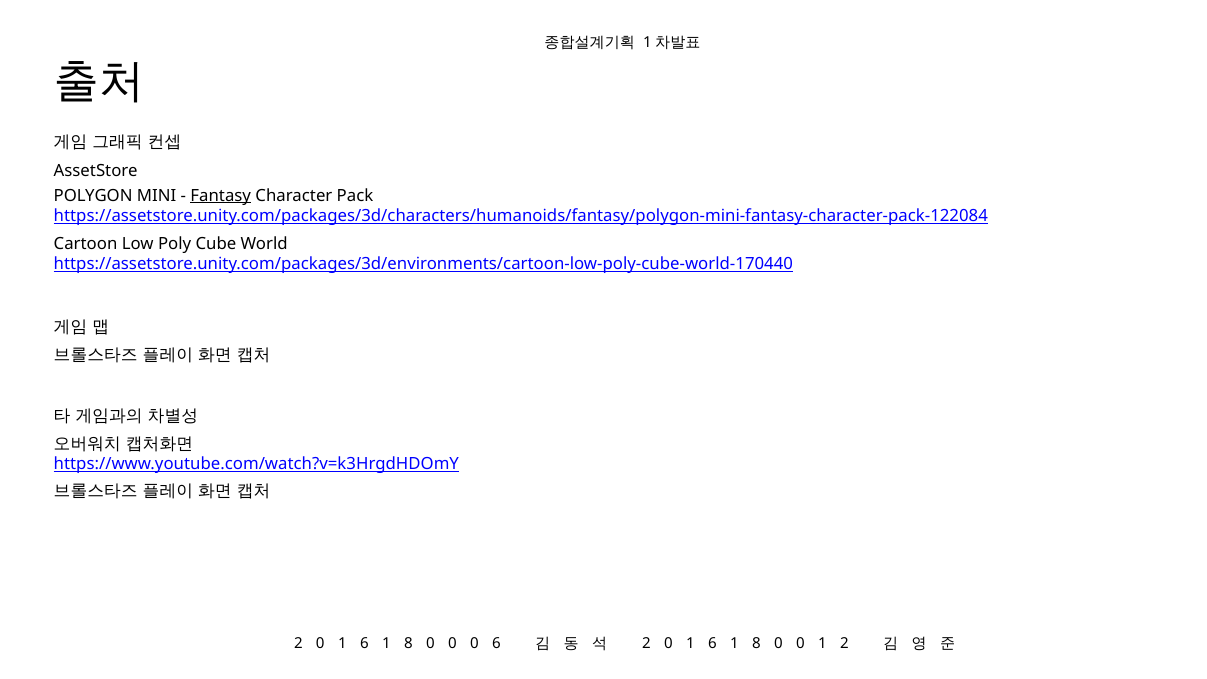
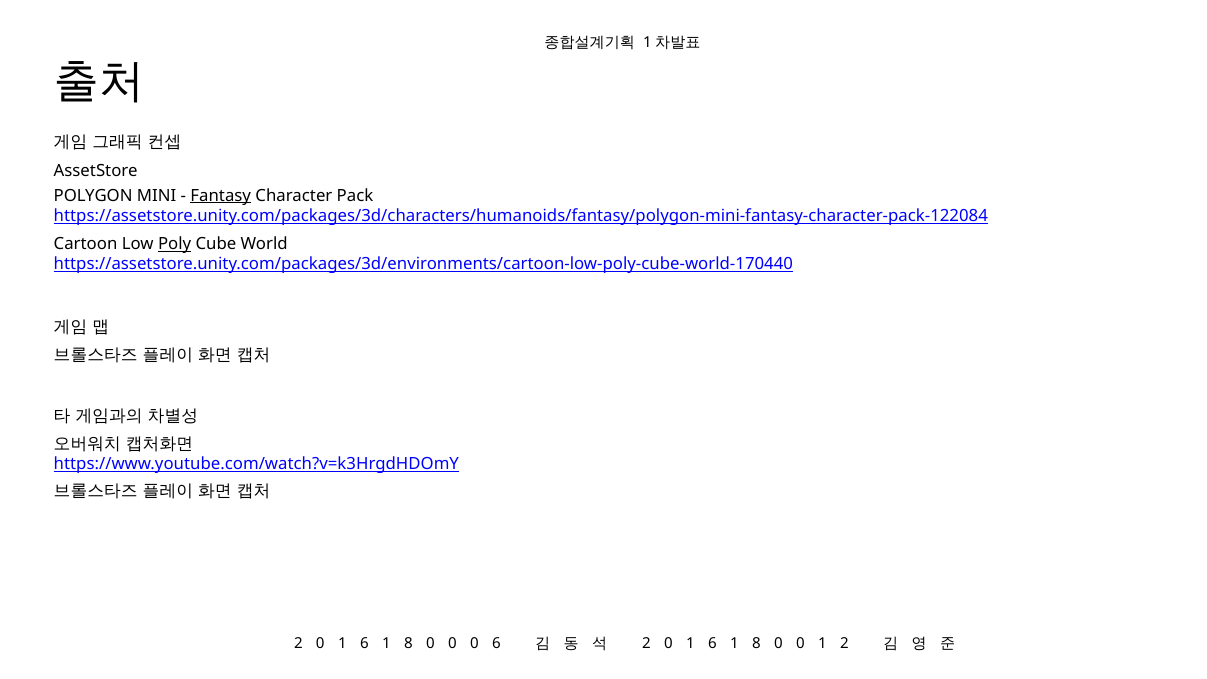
Poly underline: none -> present (175, 244)
